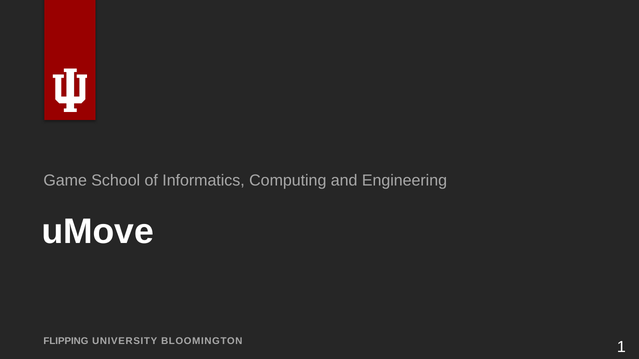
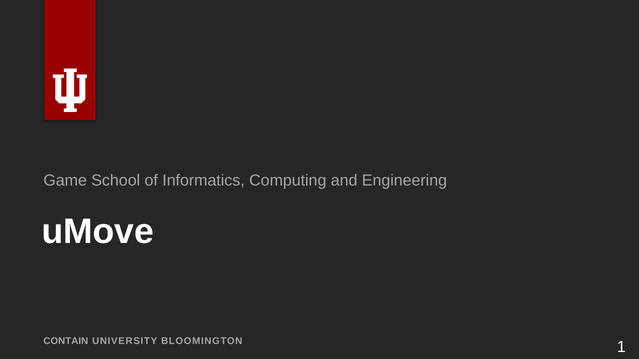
FLIPPING: FLIPPING -> CONTAIN (66, 341)
